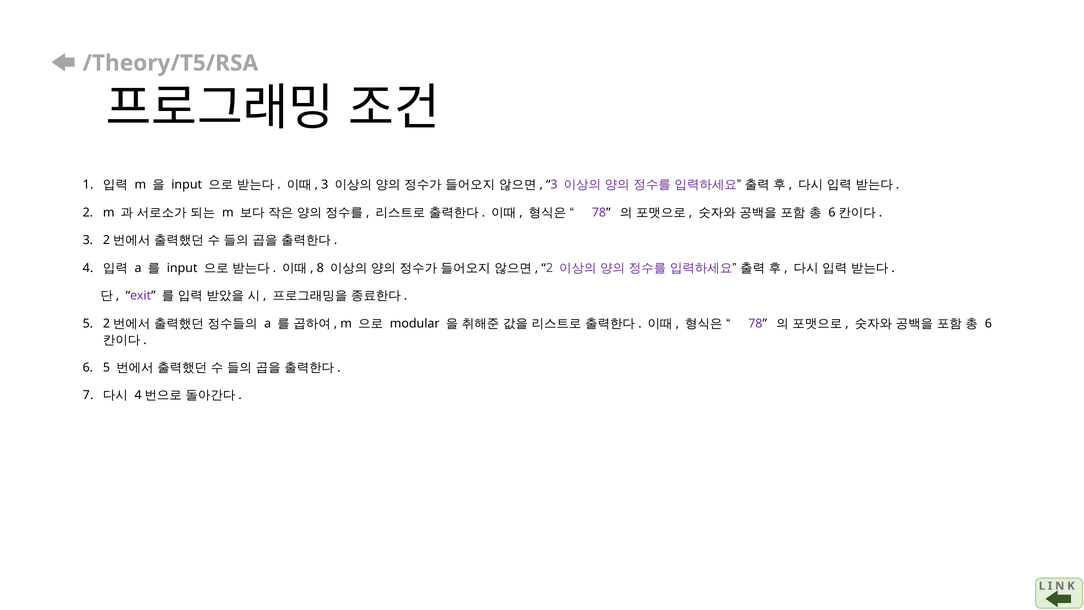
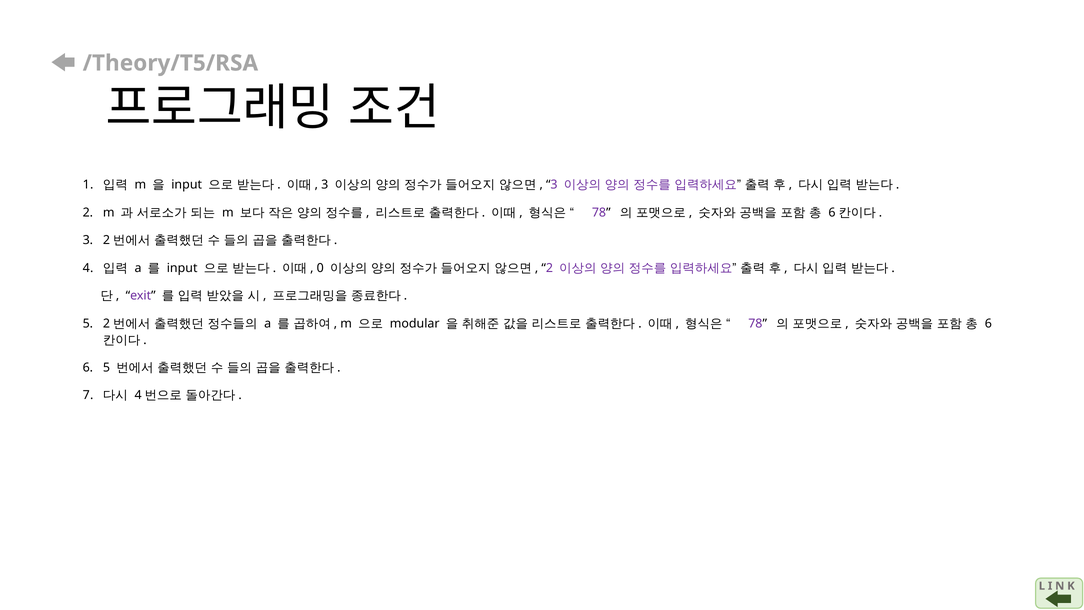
8: 8 -> 0 (320, 268)
